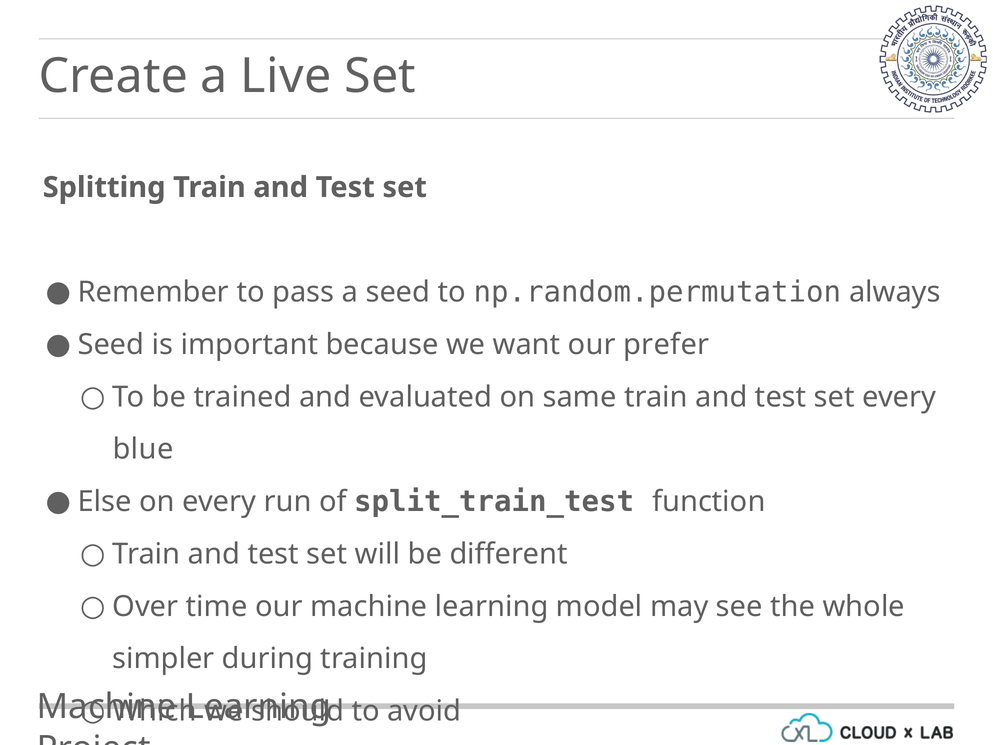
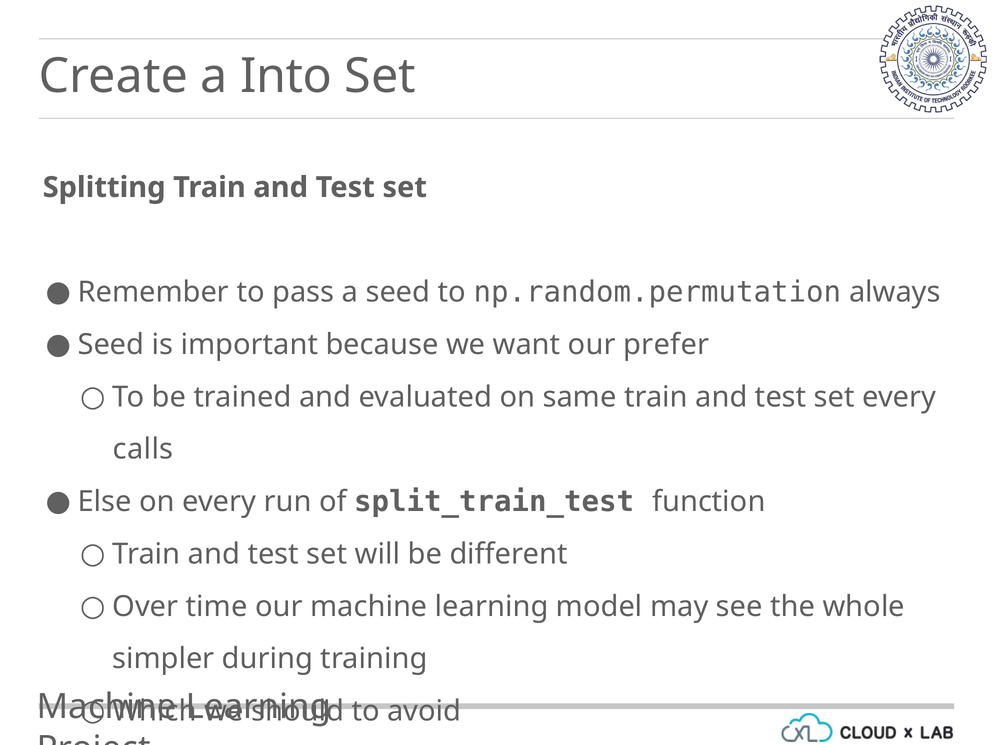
Live: Live -> Into (286, 76)
blue: blue -> calls (143, 449)
